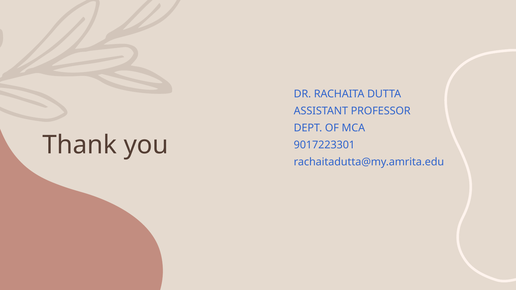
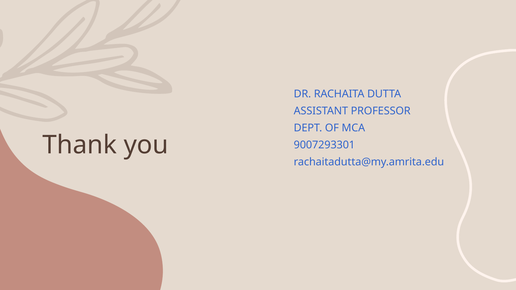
9017223301: 9017223301 -> 9007293301 (324, 145)
